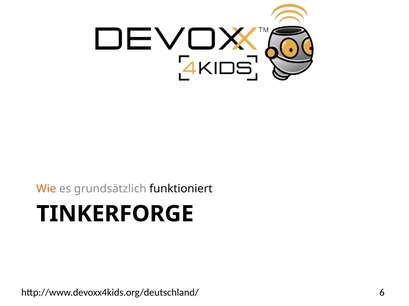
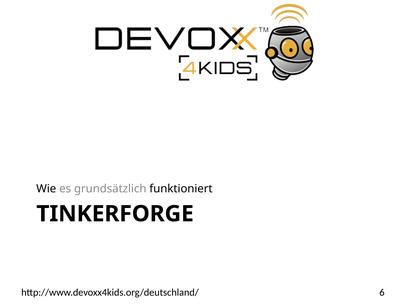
Wie colour: orange -> black (46, 189)
